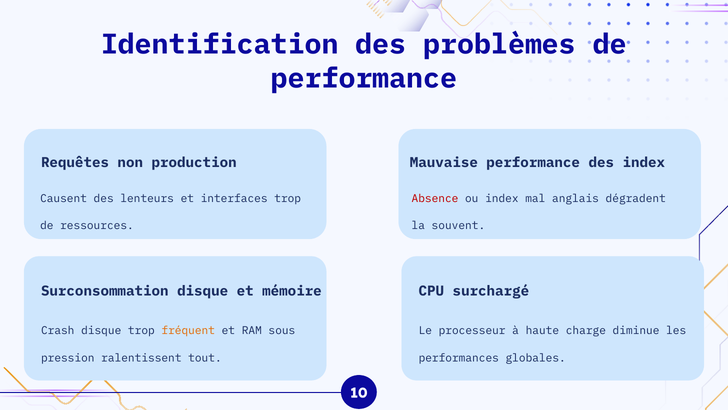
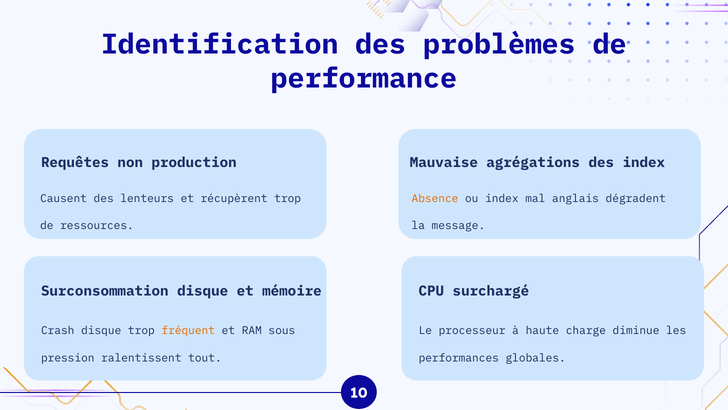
Mauvaise performance: performance -> agrégations (533, 162)
interfaces: interfaces -> récupèrent (234, 198)
Absence colour: red -> orange (435, 198)
souvent: souvent -> message (458, 225)
